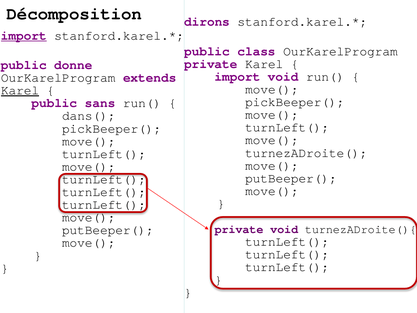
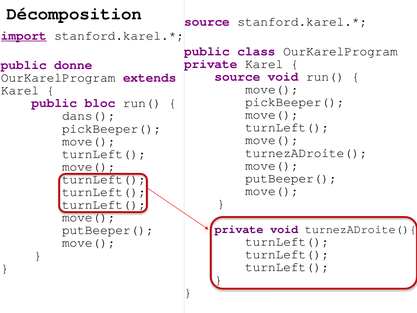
Décomposition dirons: dirons -> source (207, 22)
import: import -> source (238, 77)
Karel underline: present -> none (20, 90)
sans: sans -> bloc (100, 103)
